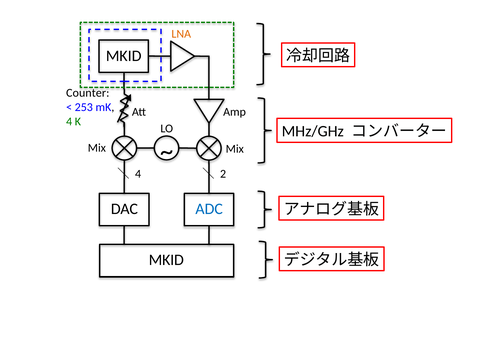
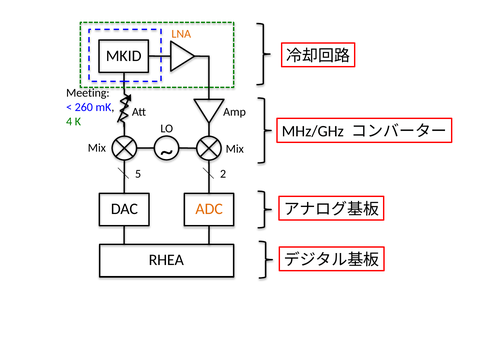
Counter: Counter -> Meeting (88, 93)
253: 253 -> 260 (84, 107)
4: 4 -> 5 (138, 174)
ADC colour: blue -> orange (209, 209)
MKID: MKID -> RHEA (166, 259)
